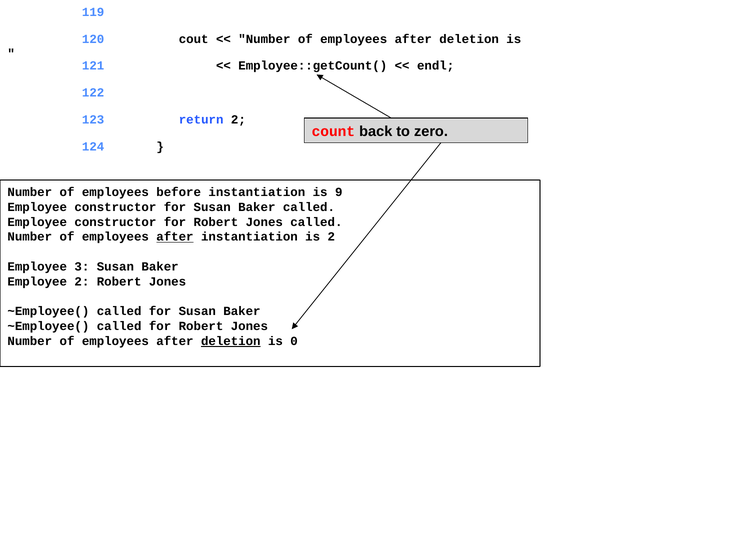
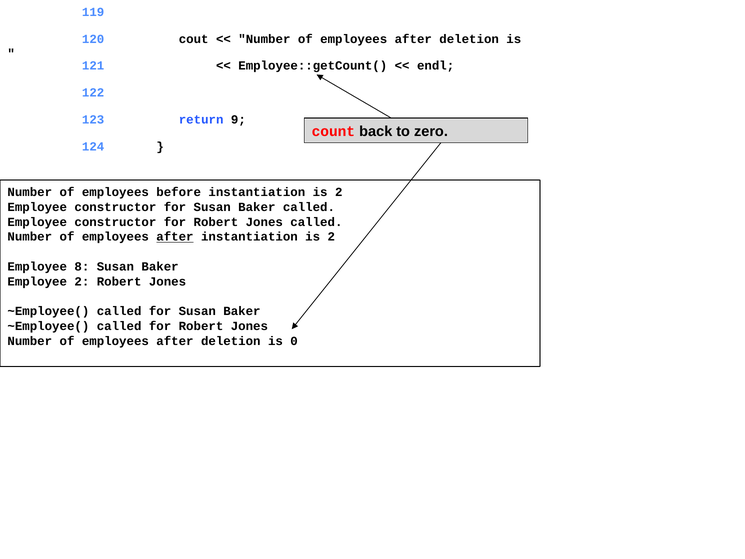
return 2: 2 -> 9 (238, 120)
before instantiation is 9: 9 -> 2 (339, 192)
3: 3 -> 8 (82, 267)
deletion underline: present -> none (231, 341)
